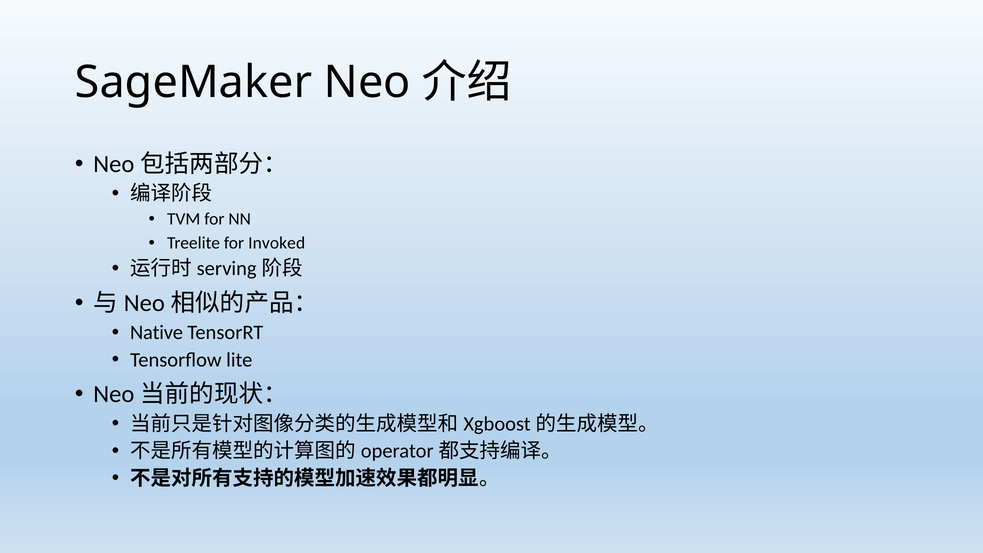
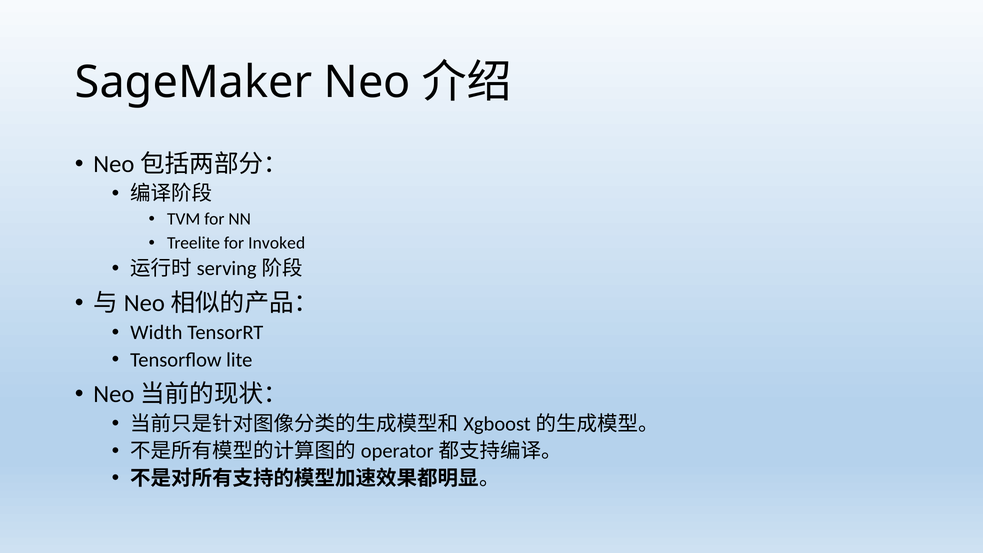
Native: Native -> Width (156, 333)
